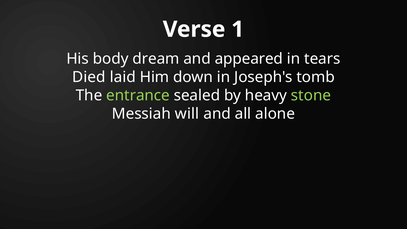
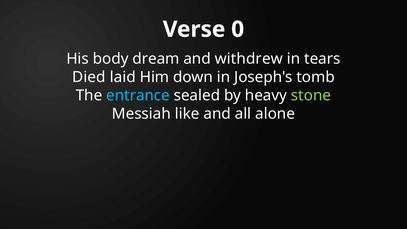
1: 1 -> 0 (238, 29)
appeared: appeared -> withdrew (249, 59)
entrance colour: light green -> light blue (138, 95)
will: will -> like (187, 114)
